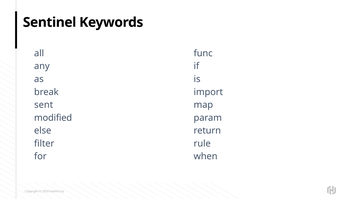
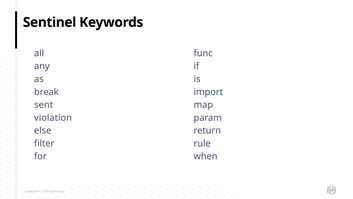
modified: modified -> violation (53, 118)
